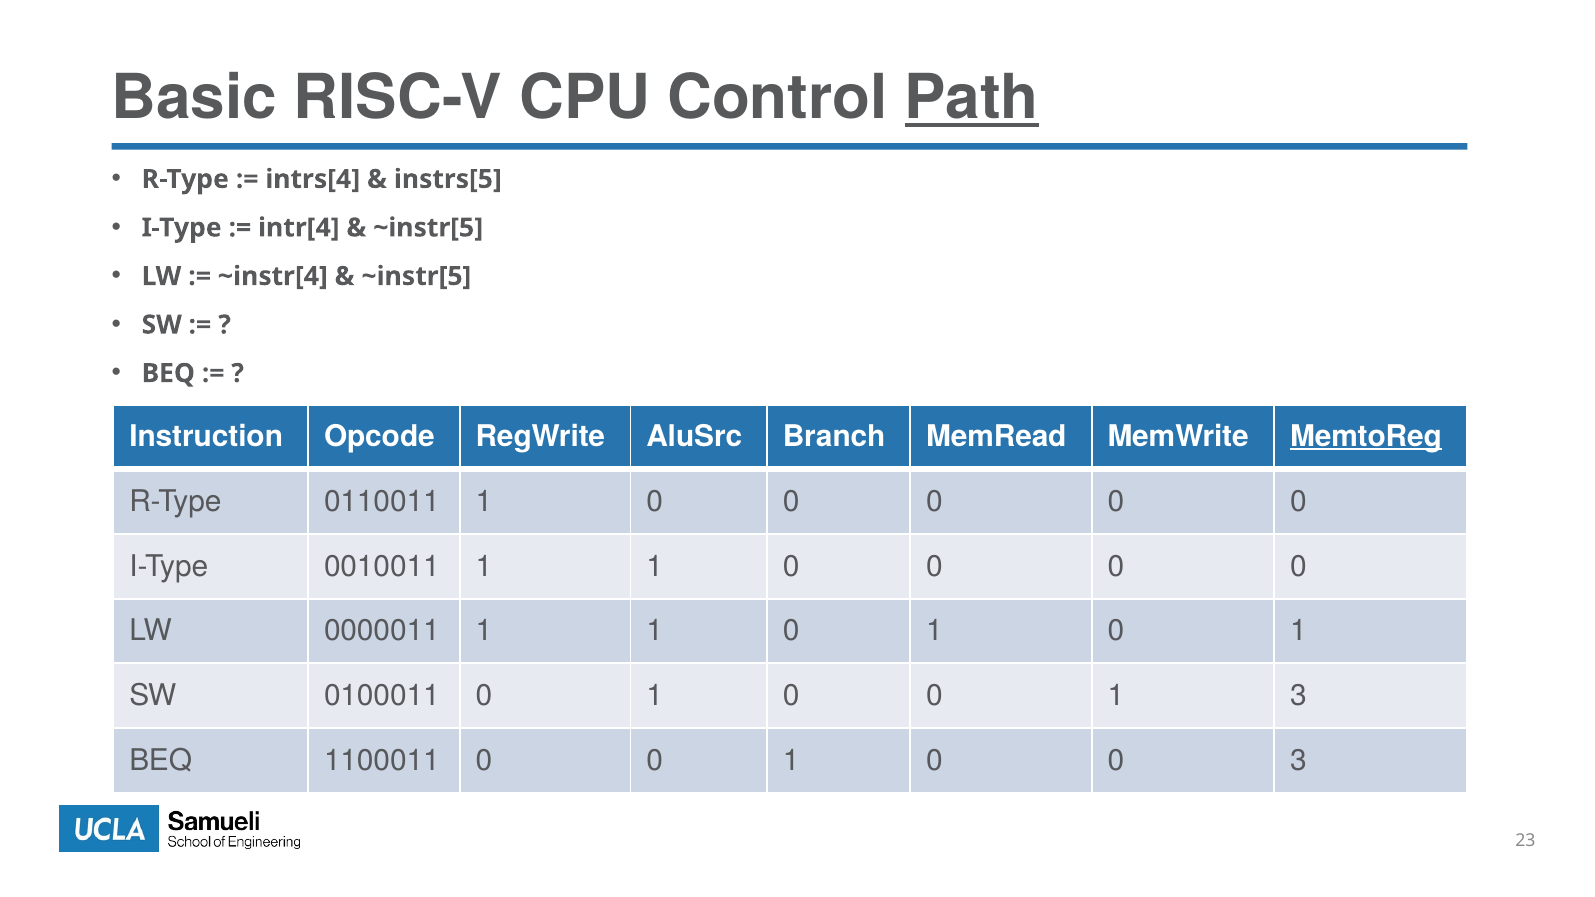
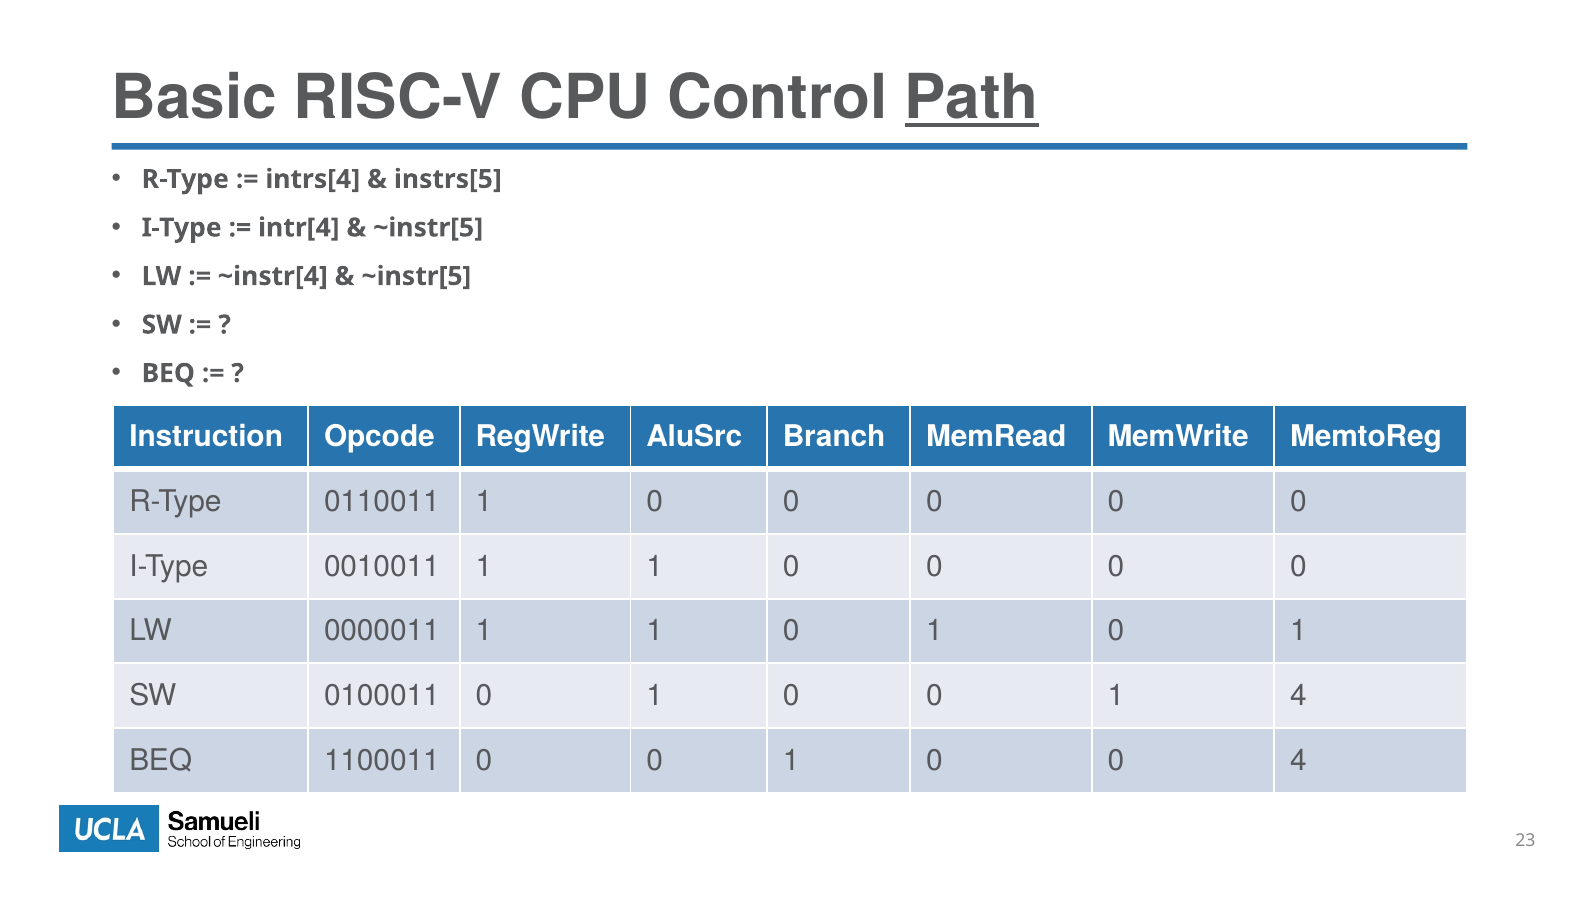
MemtoReg underline: present -> none (1366, 436)
1 3: 3 -> 4 (1298, 696)
0 3: 3 -> 4 (1298, 761)
